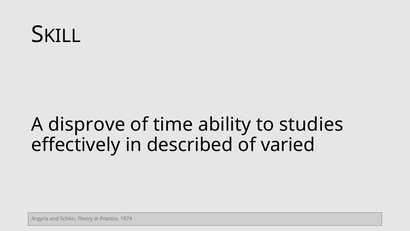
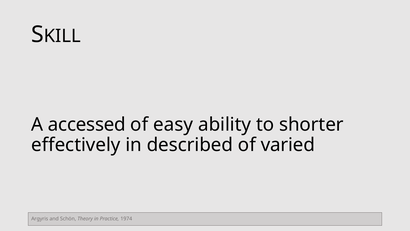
disprove: disprove -> accessed (87, 124)
time: time -> easy (173, 124)
studies: studies -> shorter (311, 124)
